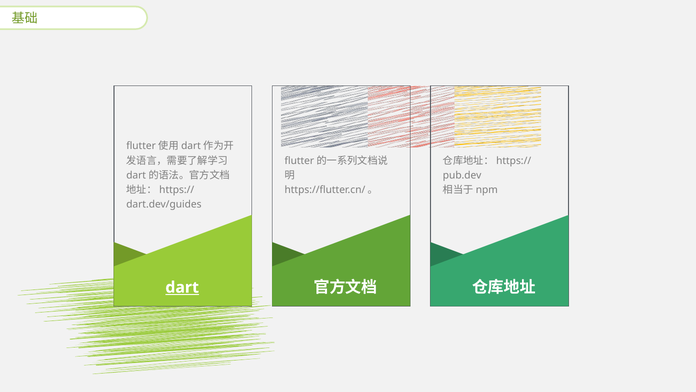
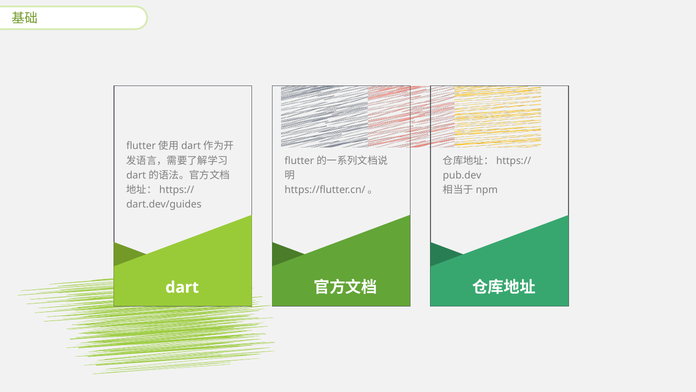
dart underline: present -> none (182, 287)
